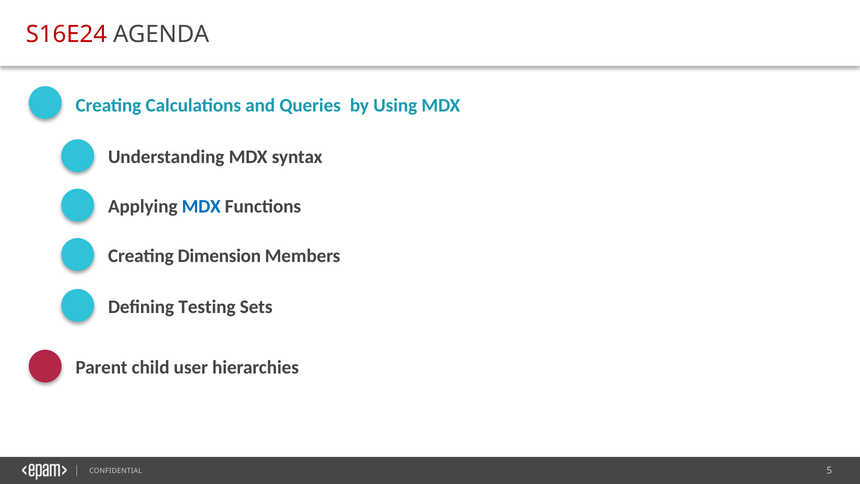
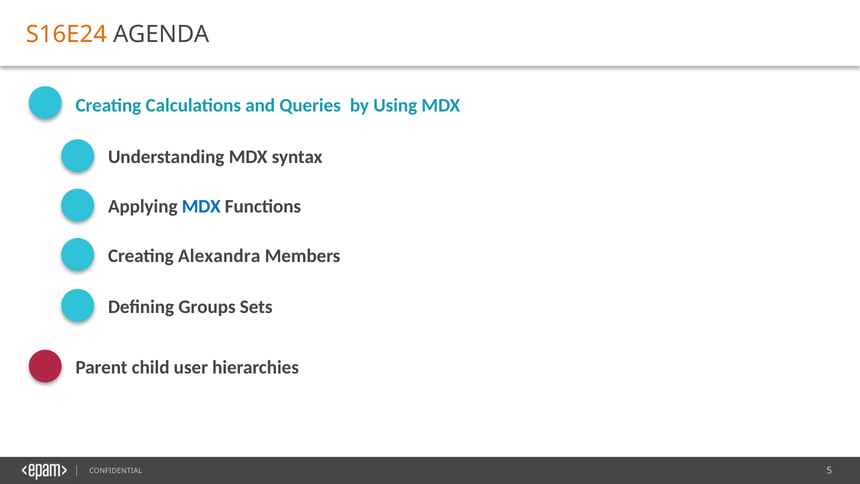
S16E24 colour: red -> orange (66, 35)
Dimension: Dimension -> Alexandra (219, 256)
Testing: Testing -> Groups (207, 307)
